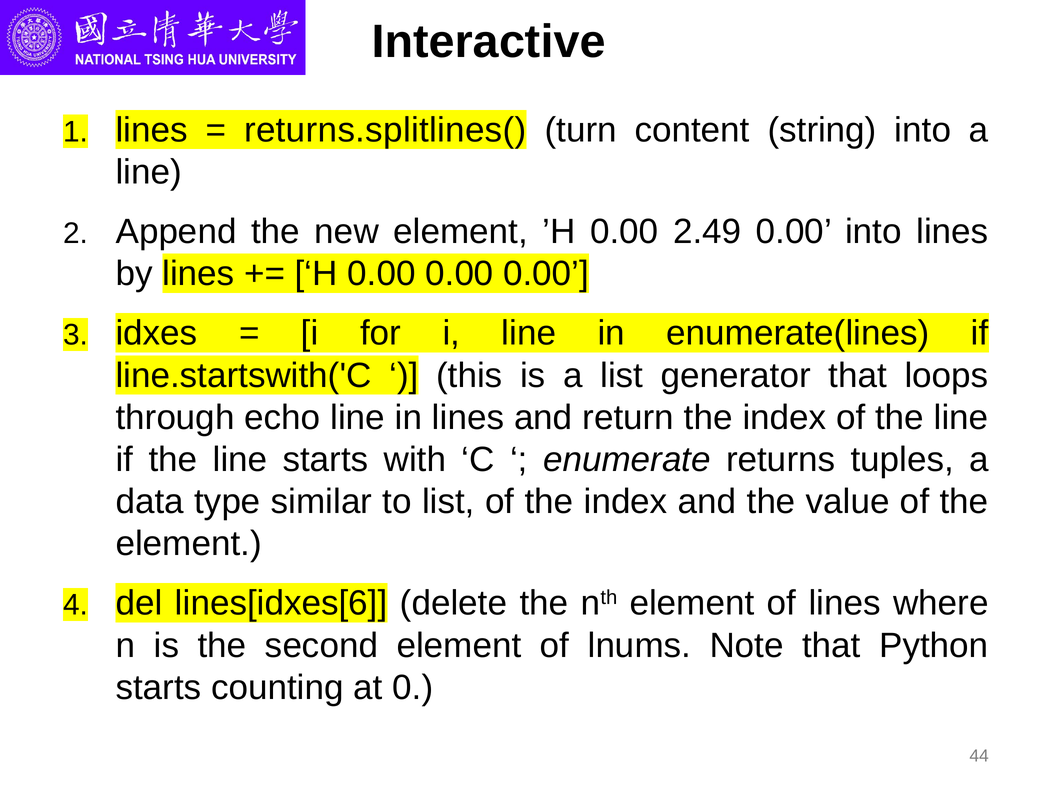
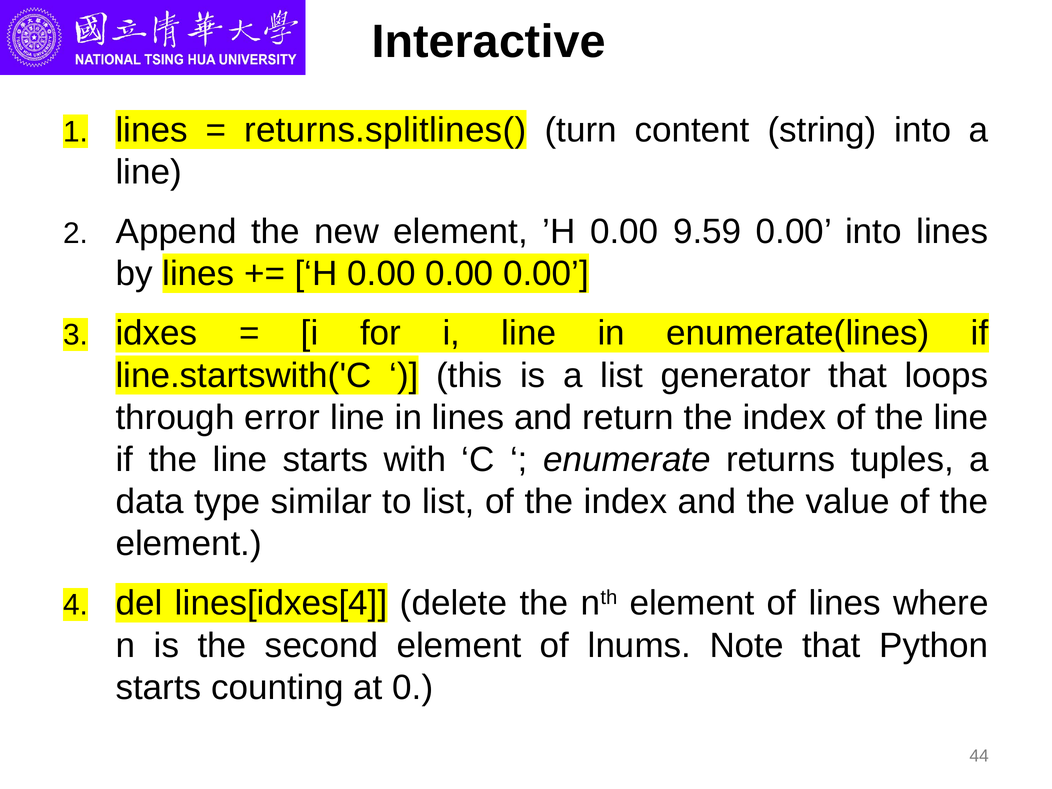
2.49: 2.49 -> 9.59 (707, 232)
echo: echo -> error (282, 418)
lines[idxes[6: lines[idxes[6 -> lines[idxes[4 (281, 603)
